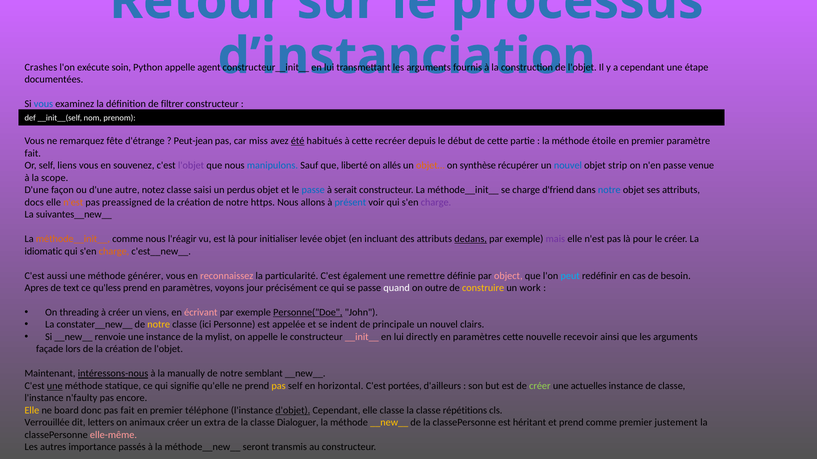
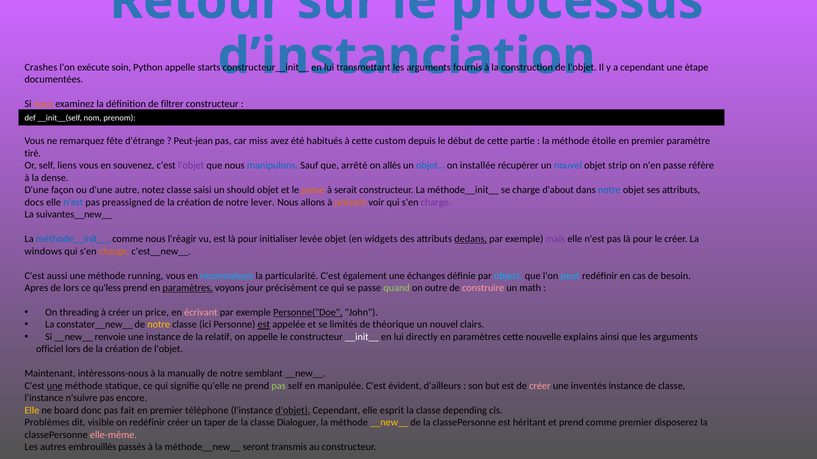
agent: agent -> starts (209, 67)
vous colour: blue -> orange (43, 104)
été underline: present -> none (298, 141)
recréer: recréer -> custom (390, 141)
fait: fait -> tiré (33, 153)
liberté: liberté -> arrêté (354, 166)
objet… colour: orange -> blue (430, 166)
synthèse: synthèse -> installée (478, 166)
venue: venue -> réfère (701, 166)
scope: scope -> dense (55, 178)
perdus: perdus -> should (241, 190)
passe colour: blue -> orange (313, 190)
d'friend: d'friend -> d'about (558, 190)
n'est colour: orange -> blue (73, 202)
https: https -> lever (263, 202)
présent colour: blue -> orange (350, 202)
méthode__init__ colour: orange -> blue (73, 239)
incluant: incluant -> widgets (381, 239)
idiomatic: idiomatic -> windows (43, 251)
générer: générer -> running (146, 276)
reconnaissez colour: pink -> light blue (227, 276)
remettre: remettre -> échanges (426, 276)
object colour: pink -> light blue (508, 276)
de text: text -> lors (71, 288)
paramètres underline: none -> present (188, 288)
quand colour: white -> light green (397, 288)
construire colour: yellow -> pink (483, 288)
work: work -> math (530, 288)
viens: viens -> price (157, 313)
est underline: none -> present (264, 325)
indent: indent -> limités (344, 325)
principale: principale -> théorique (393, 325)
mylist: mylist -> relatif (219, 337)
__init__ colour: pink -> white (362, 337)
recevoir: recevoir -> explains (581, 337)
façade: façade -> officiel (50, 350)
intéressons-nous underline: present -> none (113, 374)
pas colour: yellow -> light green (279, 386)
horizontal: horizontal -> manipulée (341, 386)
portées: portées -> évident (405, 386)
créer colour: light green -> pink (540, 386)
actuelles: actuelles -> inventés (589, 386)
n'faulty: n'faulty -> n'suivre (82, 399)
elle classe: classe -> esprit (392, 411)
répétitions: répétitions -> depending (465, 411)
Verrouillée: Verrouillée -> Problèmes (47, 423)
letters: letters -> visible (101, 423)
on animaux: animaux -> redéfinir (147, 423)
extra: extra -> taper (215, 423)
justement: justement -> disposerez (676, 423)
importance: importance -> embrouillés (92, 448)
